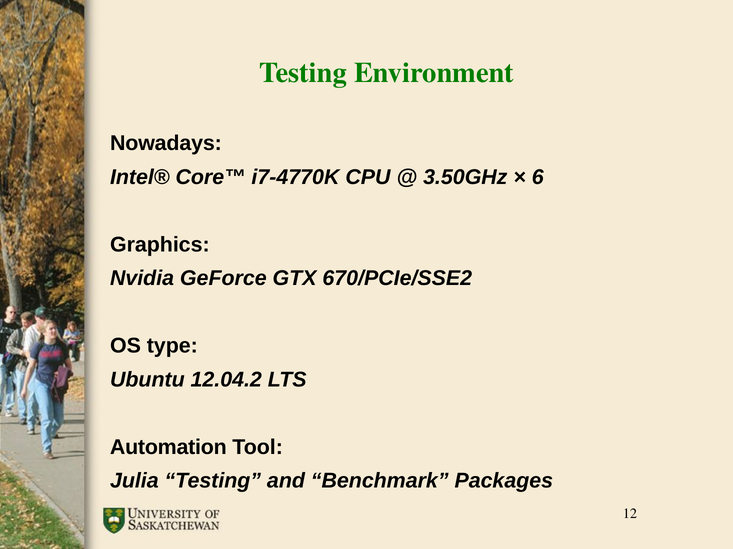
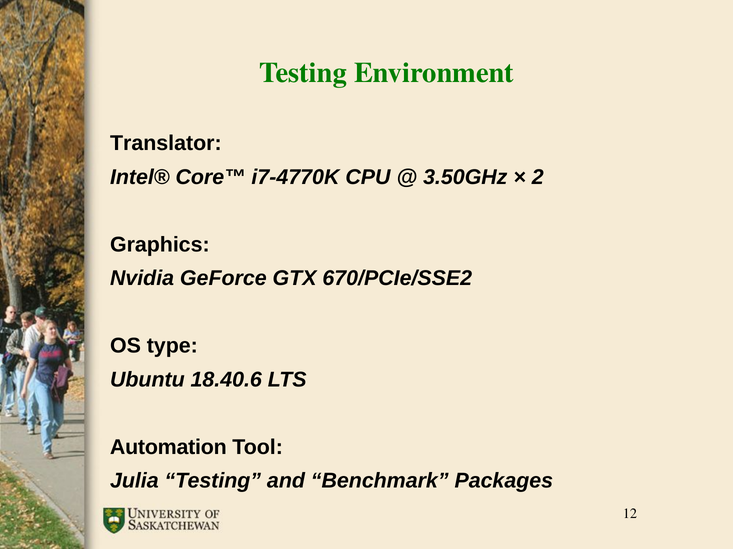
Nowadays: Nowadays -> Translator (166, 143)
6: 6 -> 2 (538, 177)
12.04.2: 12.04.2 -> 18.40.6 (226, 380)
